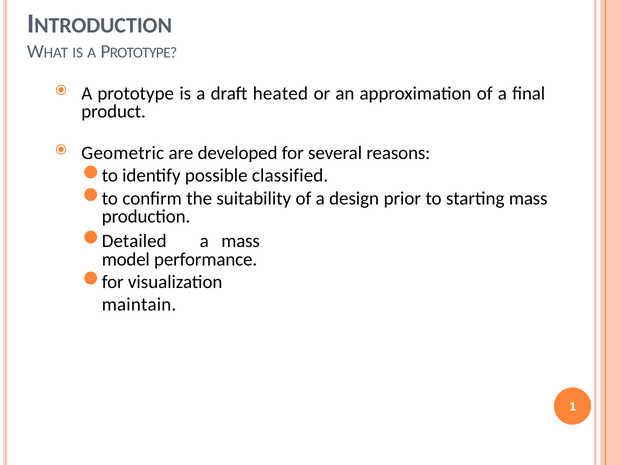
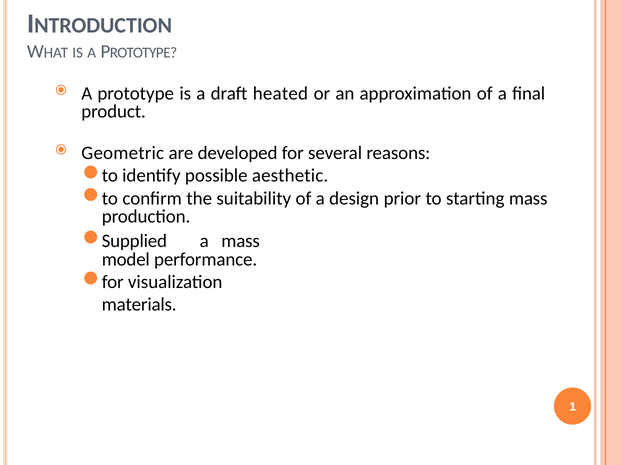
classified: classified -> aesthetic (290, 176)
Detailed: Detailed -> Supplied (134, 242)
maintain: maintain -> materials (139, 305)
